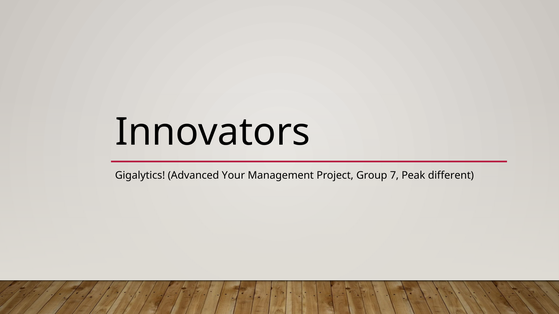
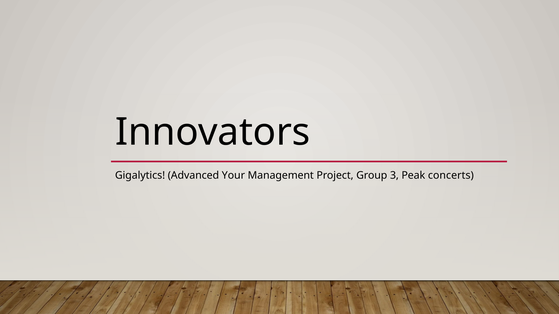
7: 7 -> 3 (394, 176)
different: different -> concerts (451, 176)
